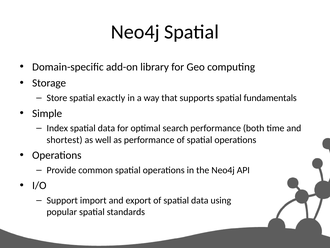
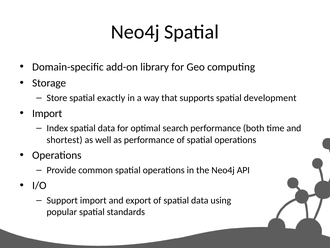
fundamentals: fundamentals -> development (270, 98)
Simple: Simple -> Import (47, 113)
